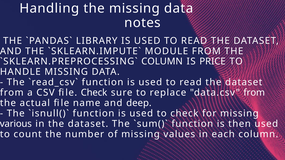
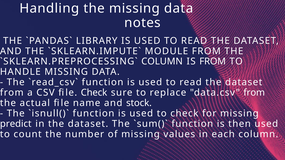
IS PRICE: PRICE -> FROM (213, 62)
deep: deep -> stock (139, 103)
various: various -> predict (16, 124)
